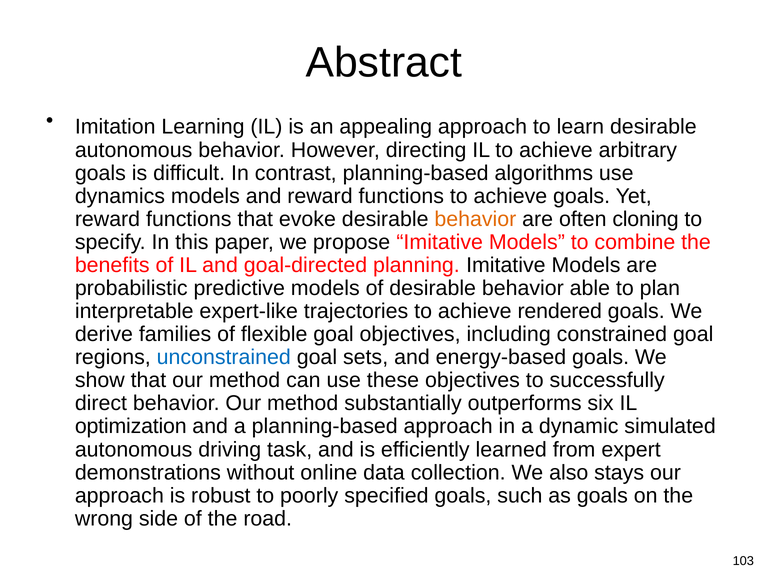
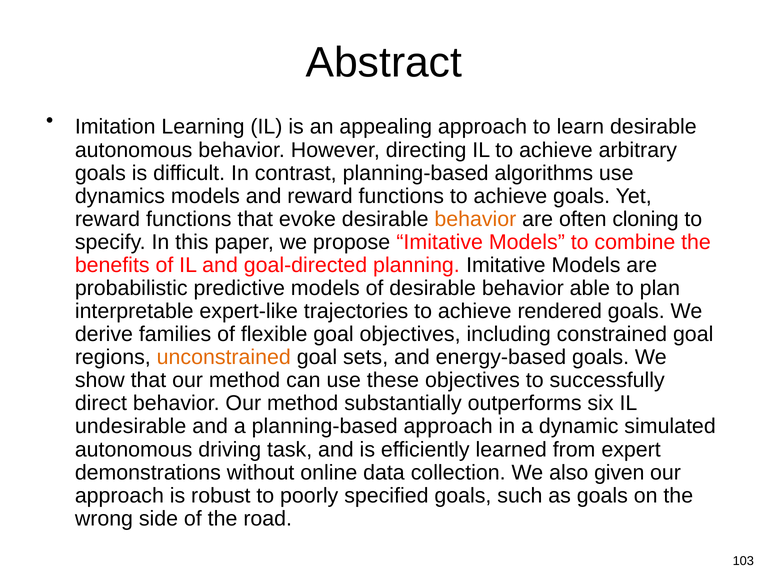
unconstrained colour: blue -> orange (224, 357)
optimization: optimization -> undesirable (131, 426)
stays: stays -> given (619, 473)
